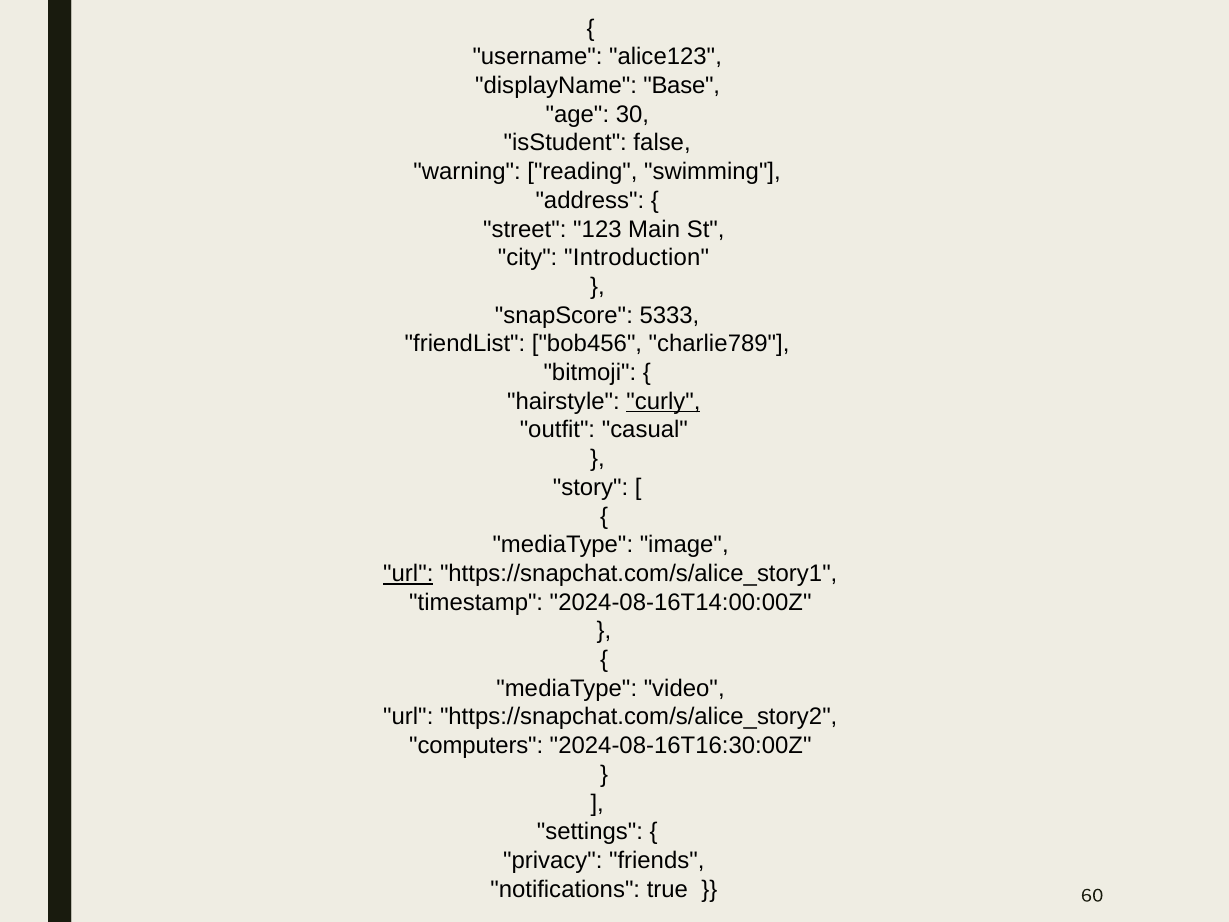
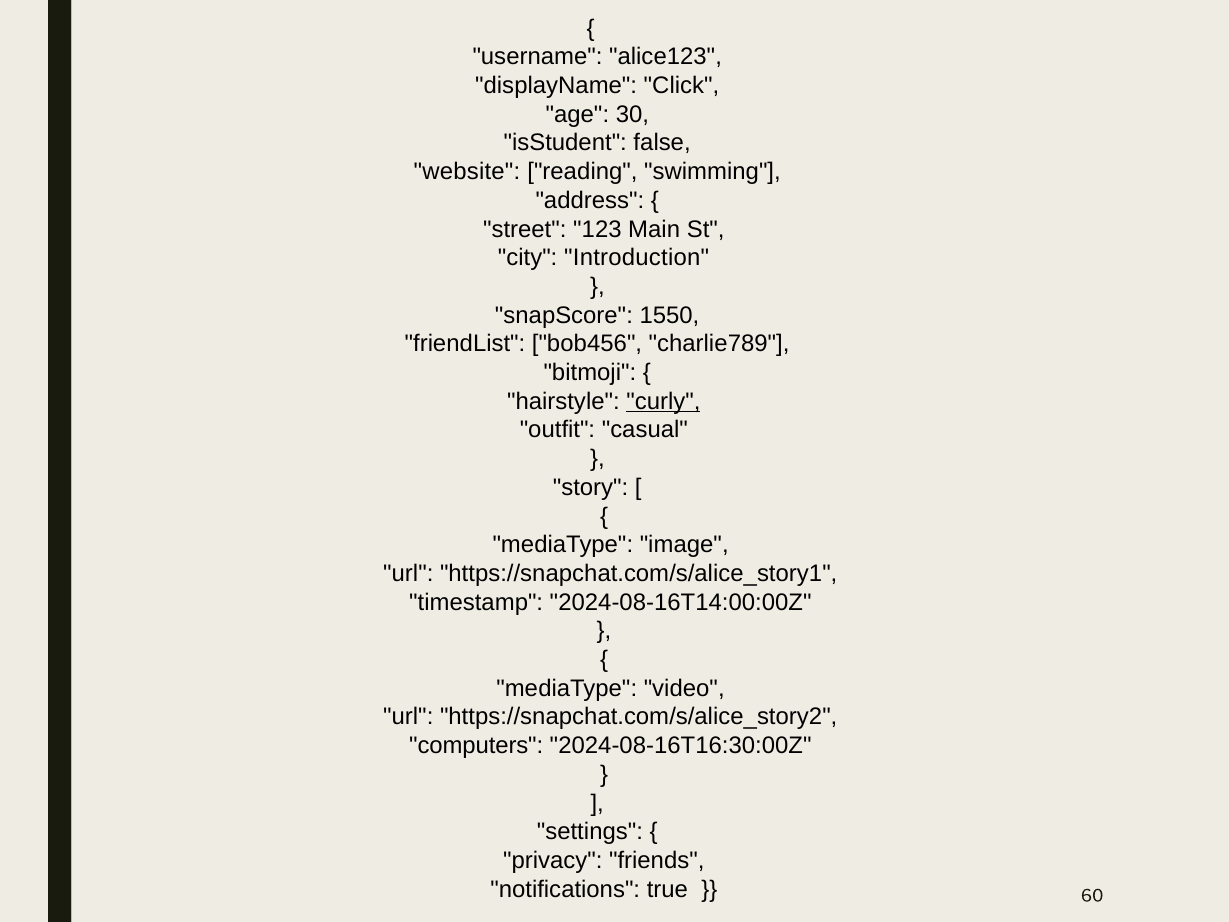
Base: Base -> Click (681, 86)
warning: warning -> website (467, 172)
5333: 5333 -> 1550 (669, 315)
url underline: present -> none (408, 573)
